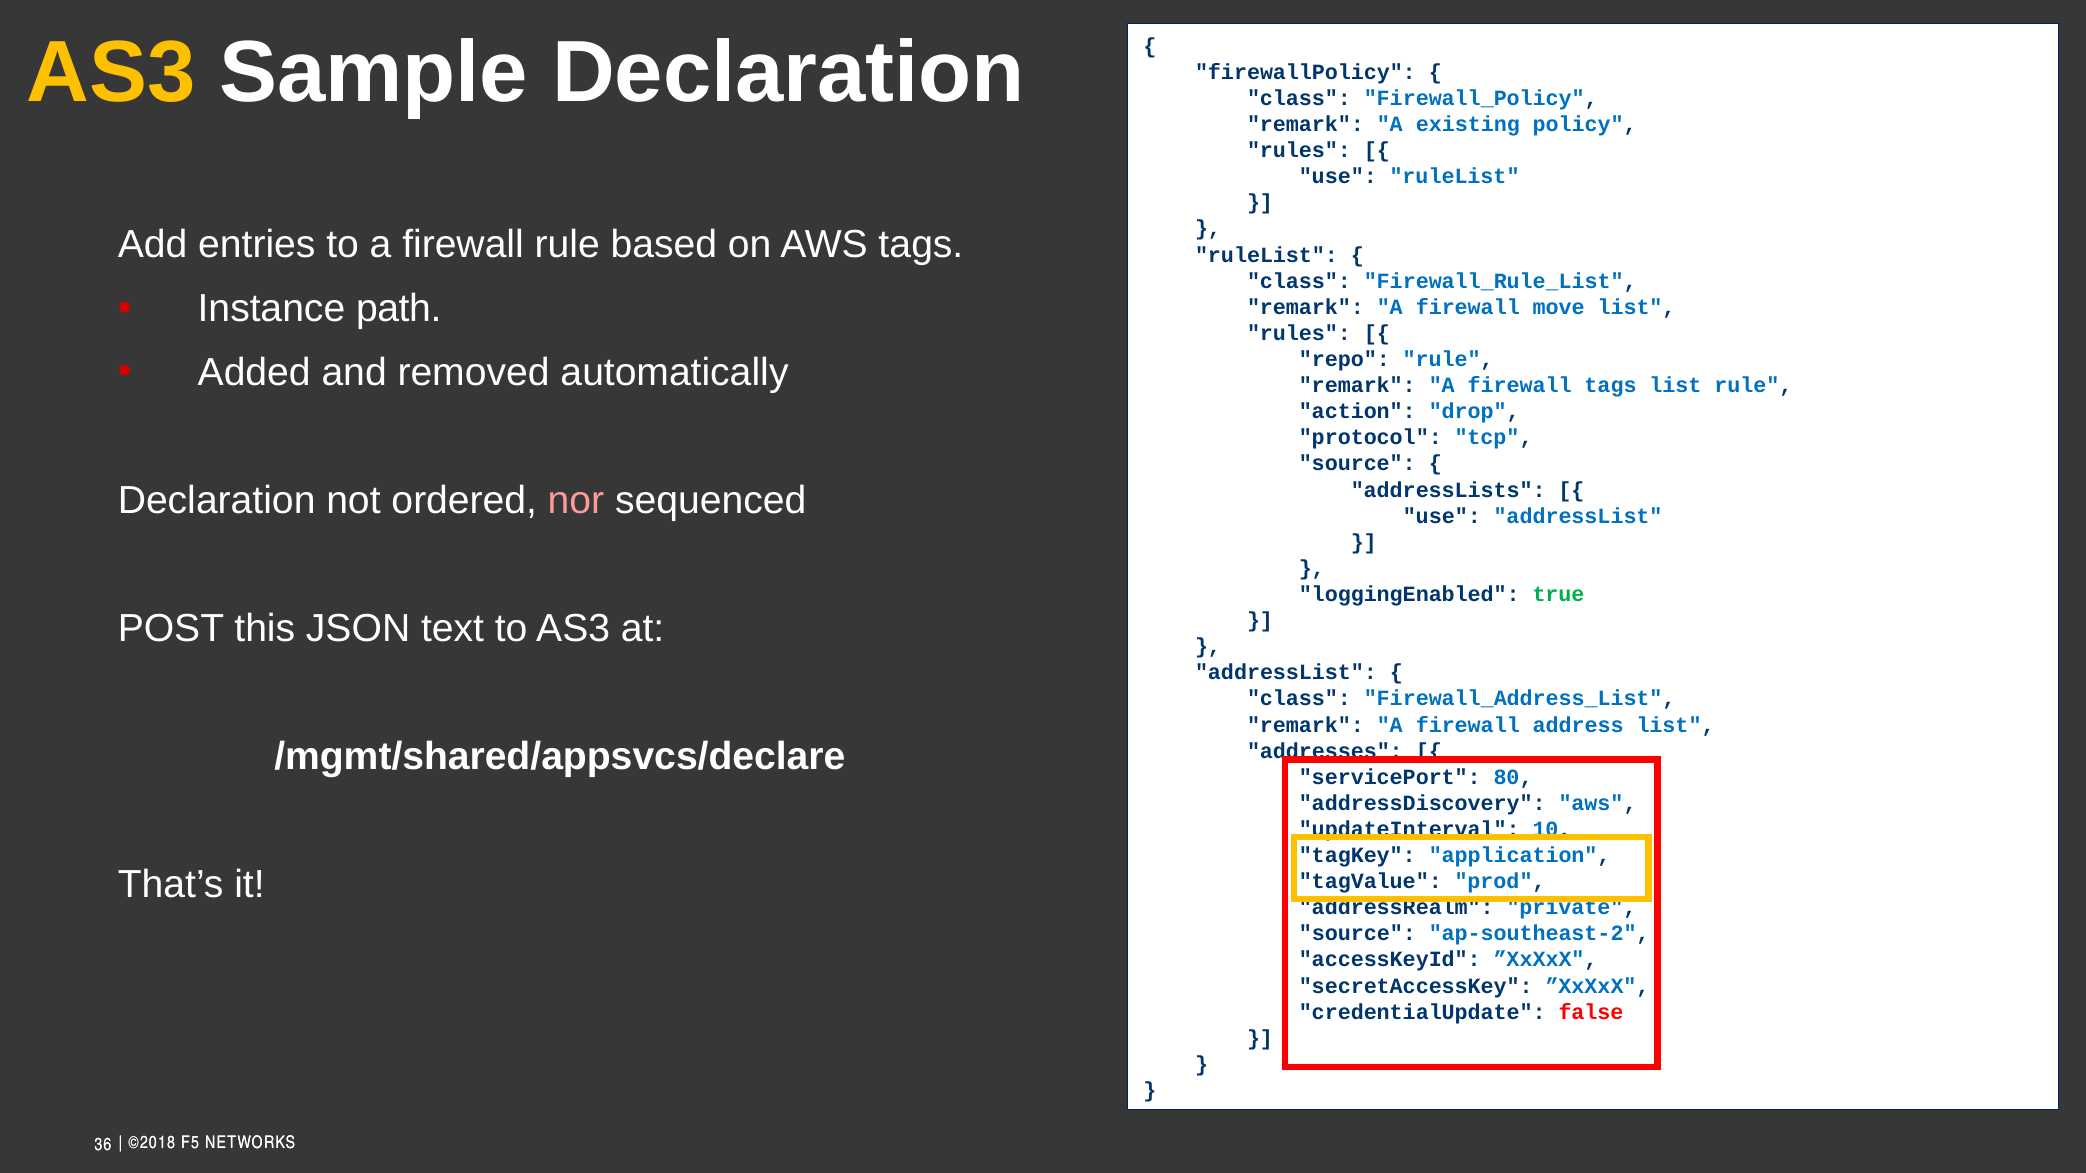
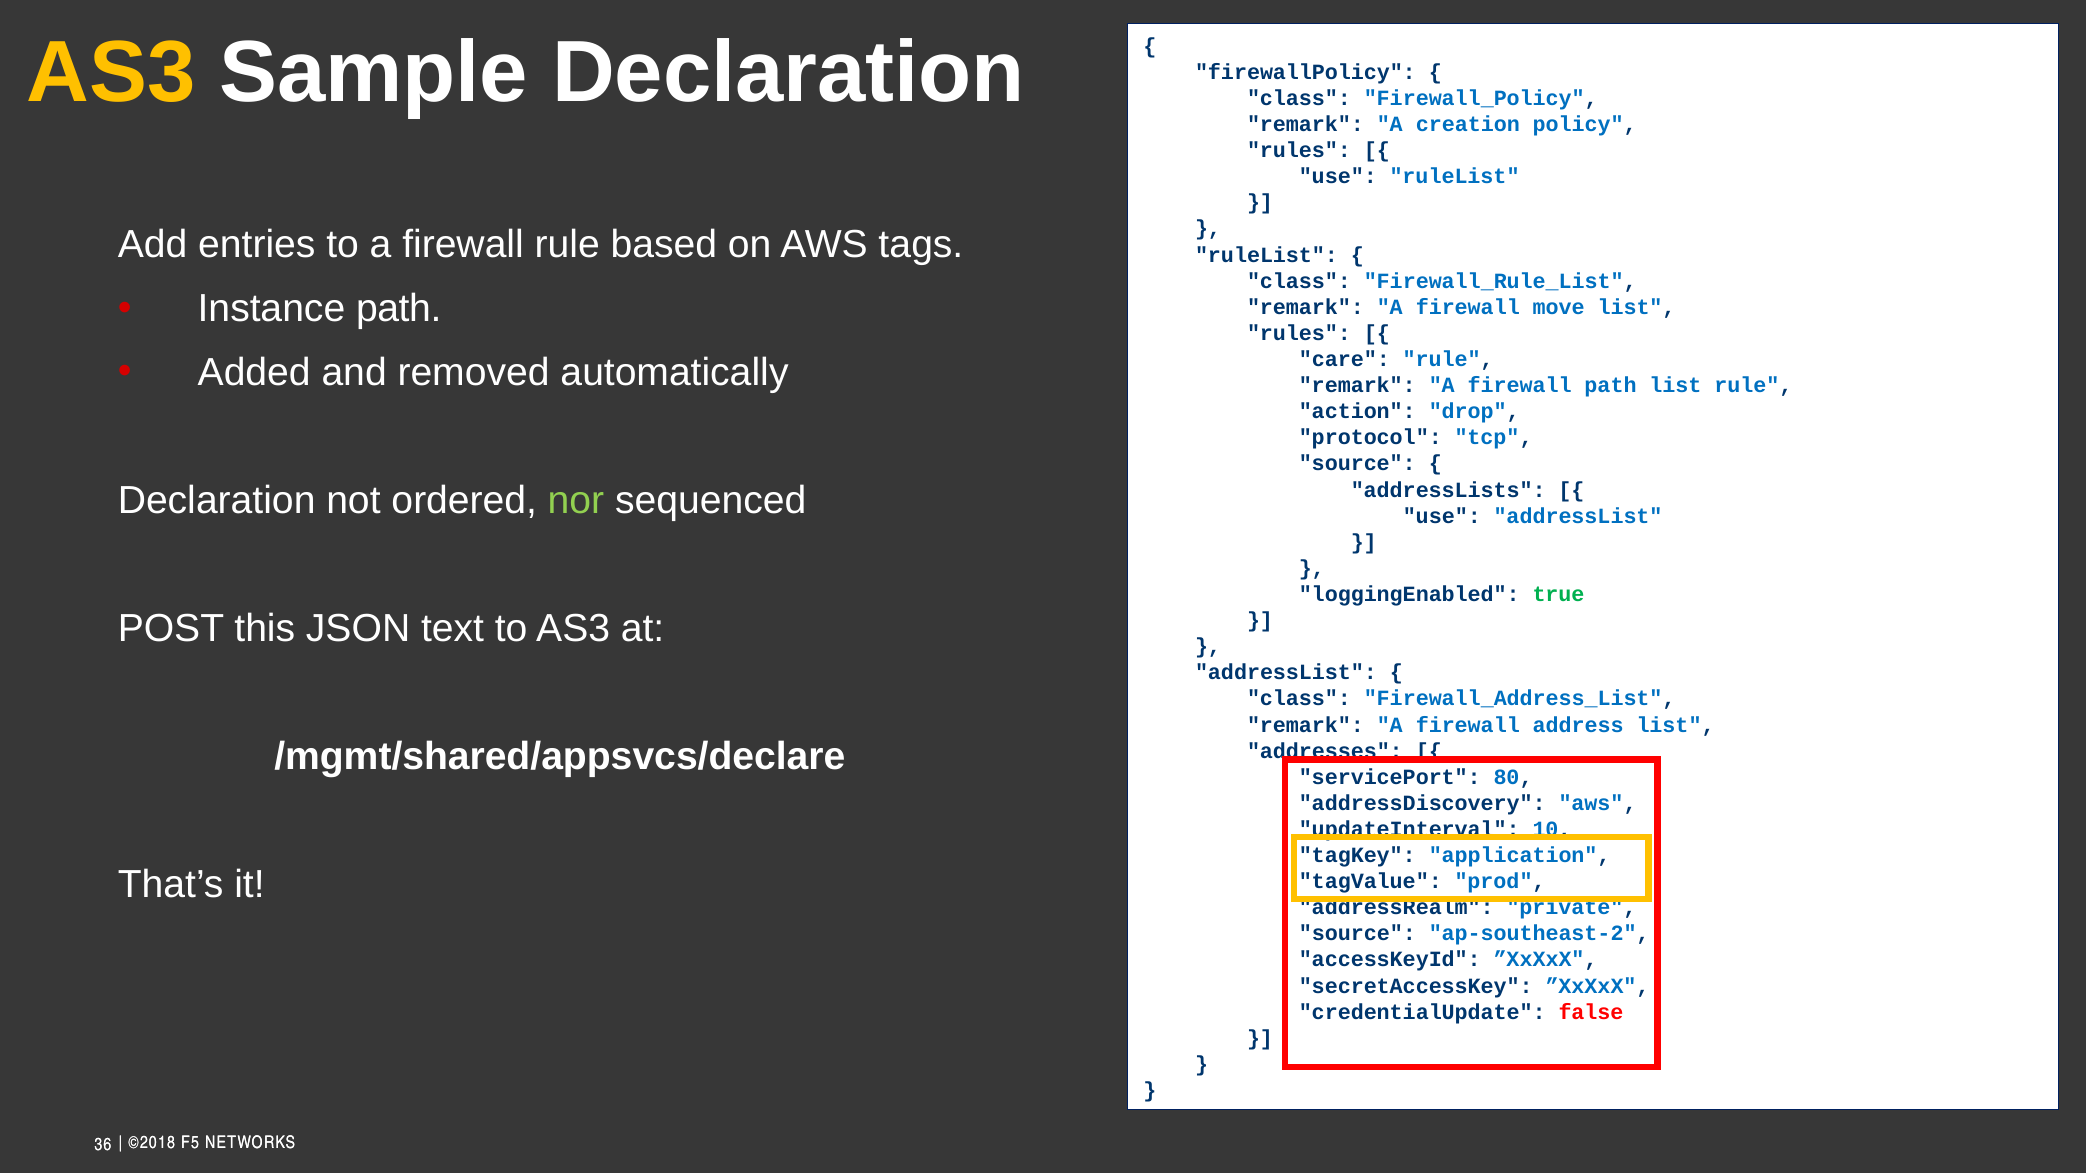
existing: existing -> creation (1468, 124)
repo: repo -> care (1344, 359)
firewall tags: tags -> path (1611, 386)
nor colour: pink -> light green (576, 501)
